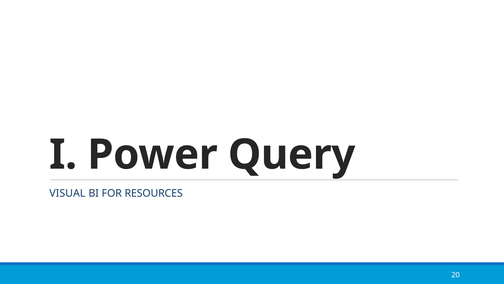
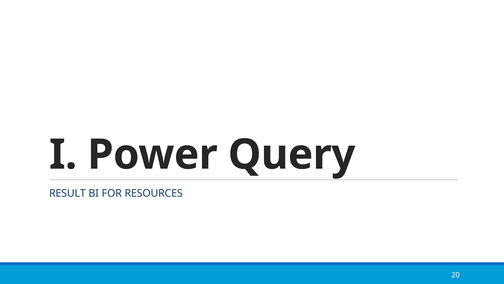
VISUAL: VISUAL -> RESULT (67, 193)
